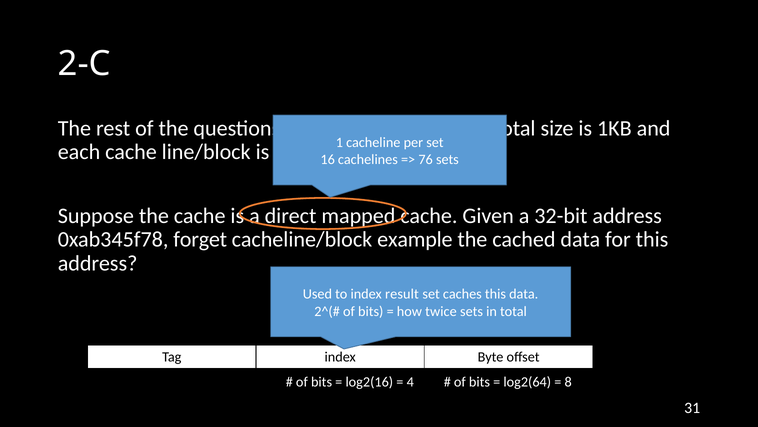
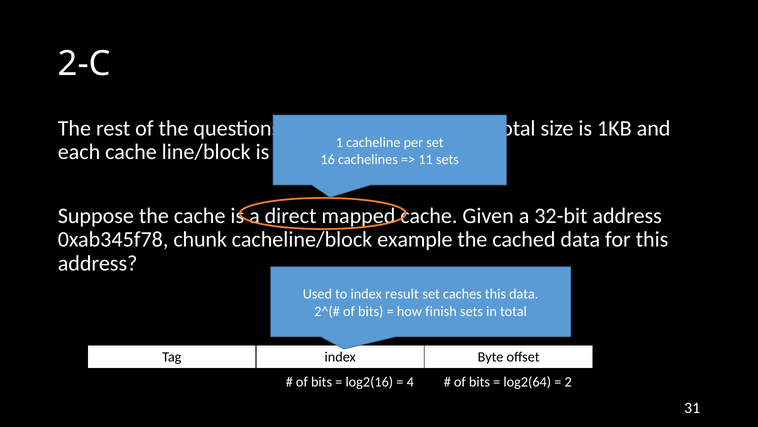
76: 76 -> 11 (426, 159)
forget: forget -> chunk (200, 239)
twice: twice -> finish (441, 311)
8: 8 -> 2 (568, 382)
